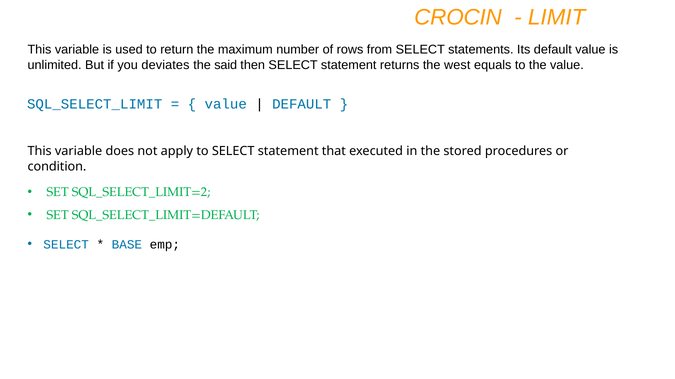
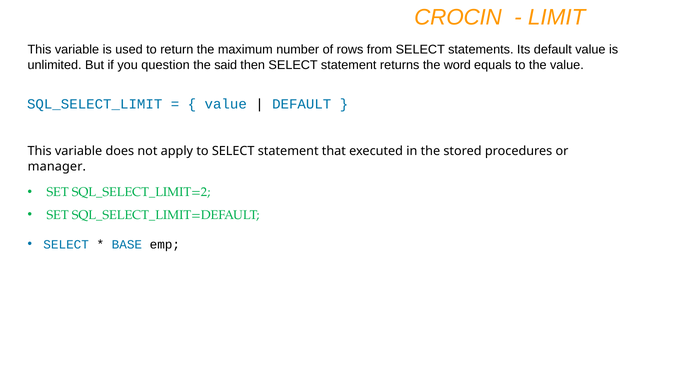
deviates: deviates -> question (166, 65)
west: west -> word (457, 65)
condition: condition -> manager (57, 167)
